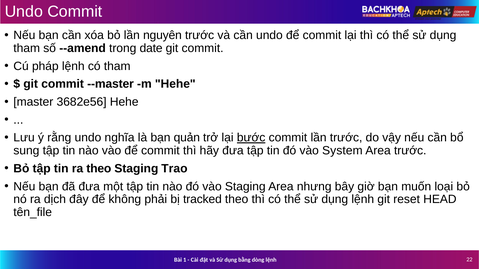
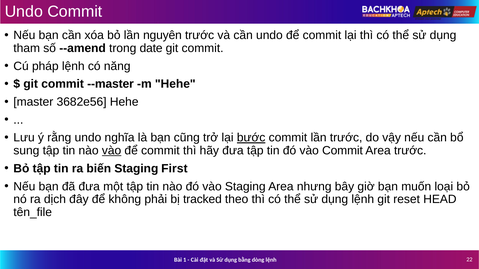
có tham: tham -> năng (117, 66)
quản: quản -> cũng (187, 138)
vào underline: none -> present (112, 151)
vào System: System -> Commit (342, 151)
ra theo: theo -> biến (99, 169)
Trao: Trao -> First (174, 169)
